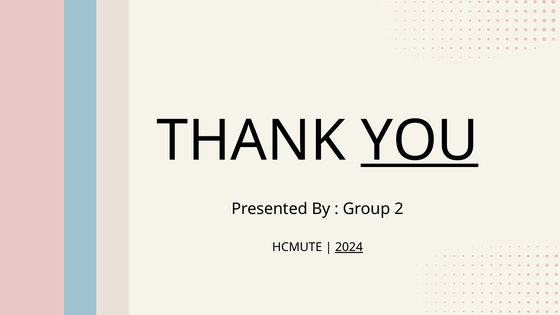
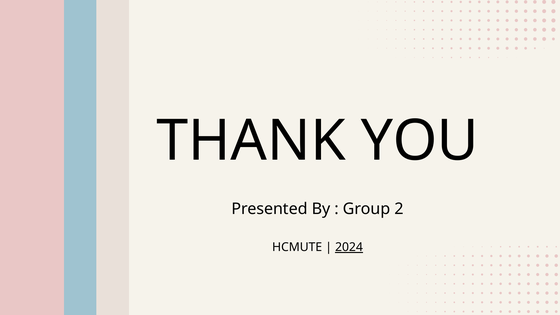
YOU underline: present -> none (420, 141)
